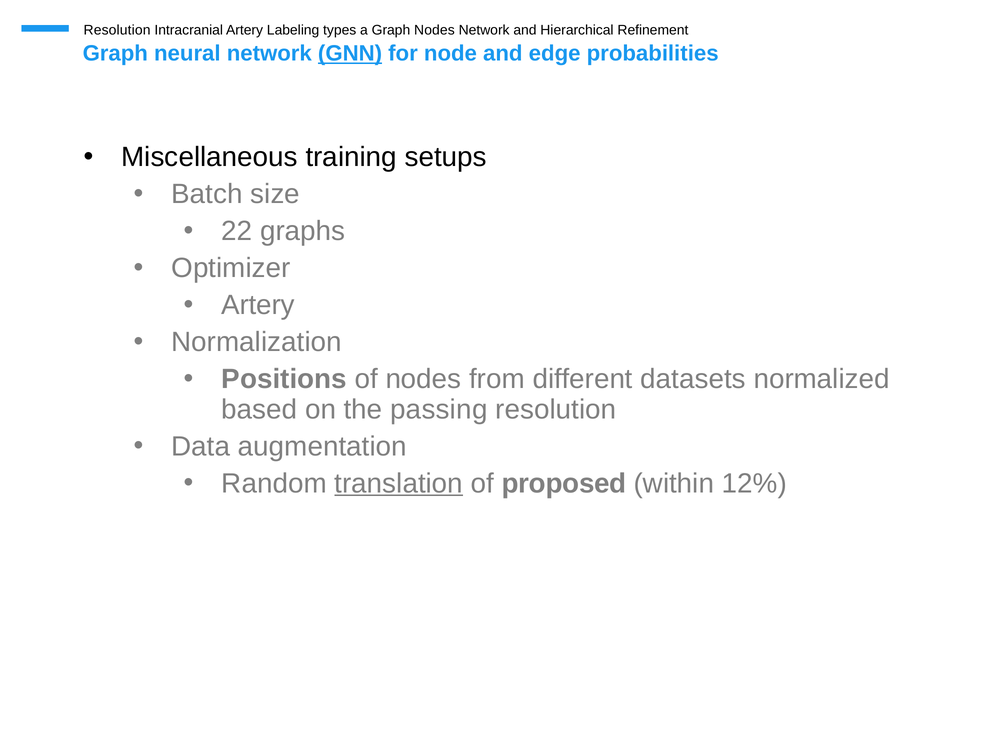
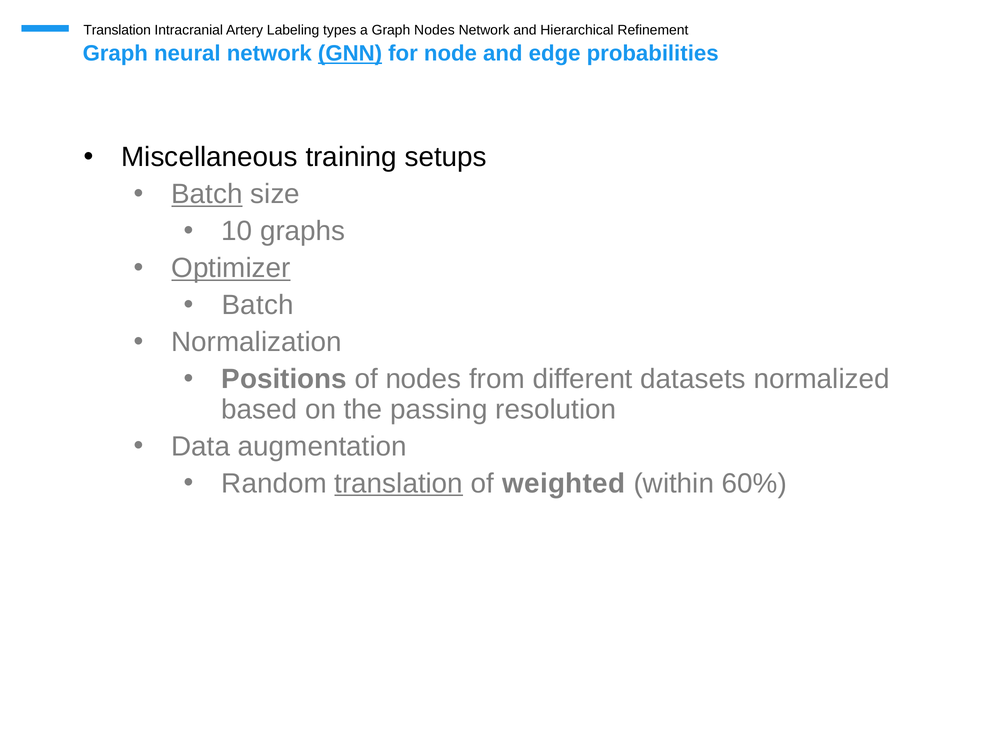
Resolution: Resolution -> Translation (117, 30)
Batch underline: none -> present (207, 194)
22: 22 -> 10 (237, 231)
Optimizer underline: none -> present (231, 268)
Artery: Artery -> Batch (258, 305)
proposed: proposed -> weighted (564, 484)
12%: 12% -> 60% (754, 484)
